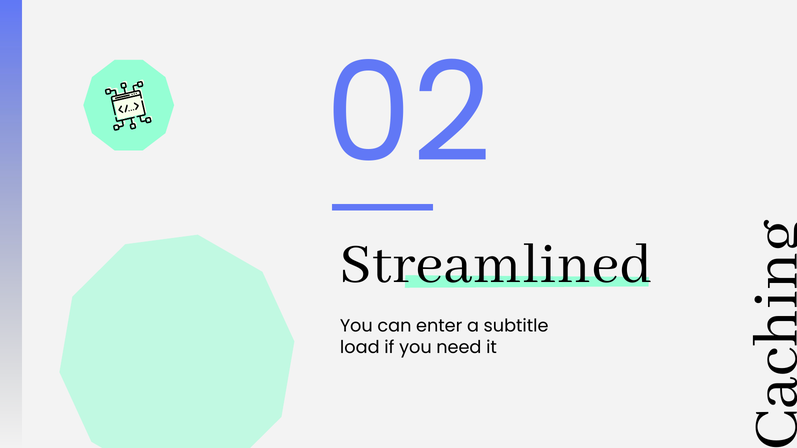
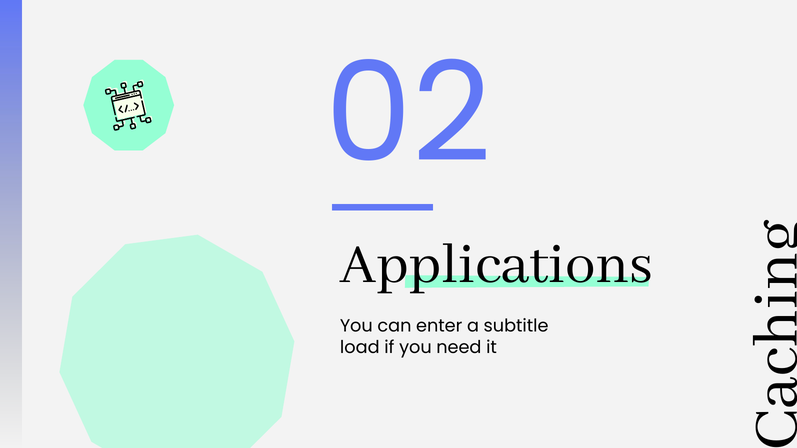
Streamlined: Streamlined -> Applications (496, 262)
